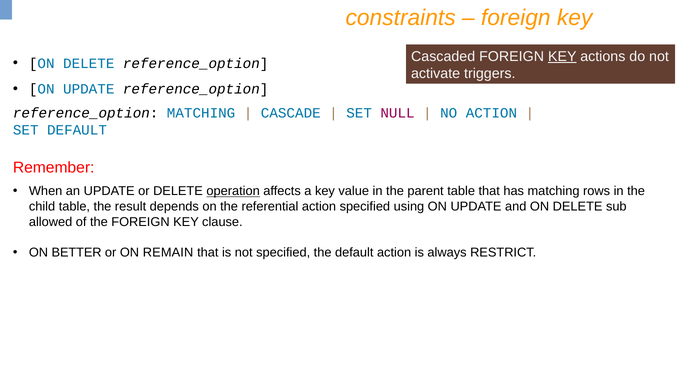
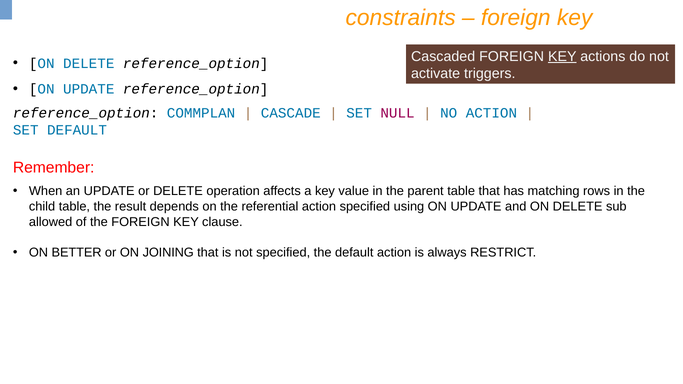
reference_option MATCHING: MATCHING -> COMMPLAN (201, 113)
operation underline: present -> none (233, 191)
REMAIN: REMAIN -> JOINING (168, 253)
